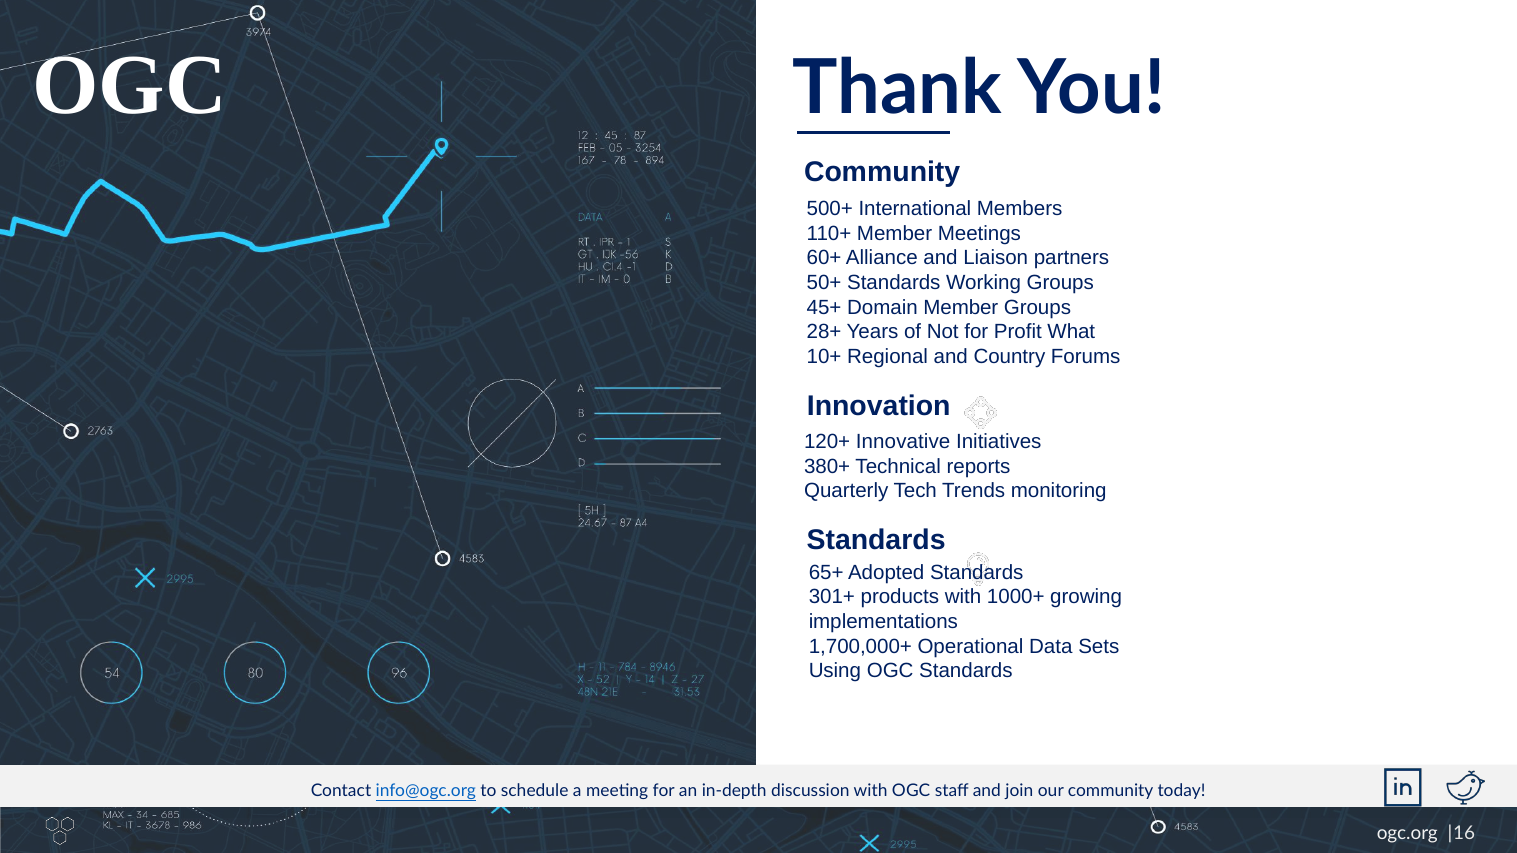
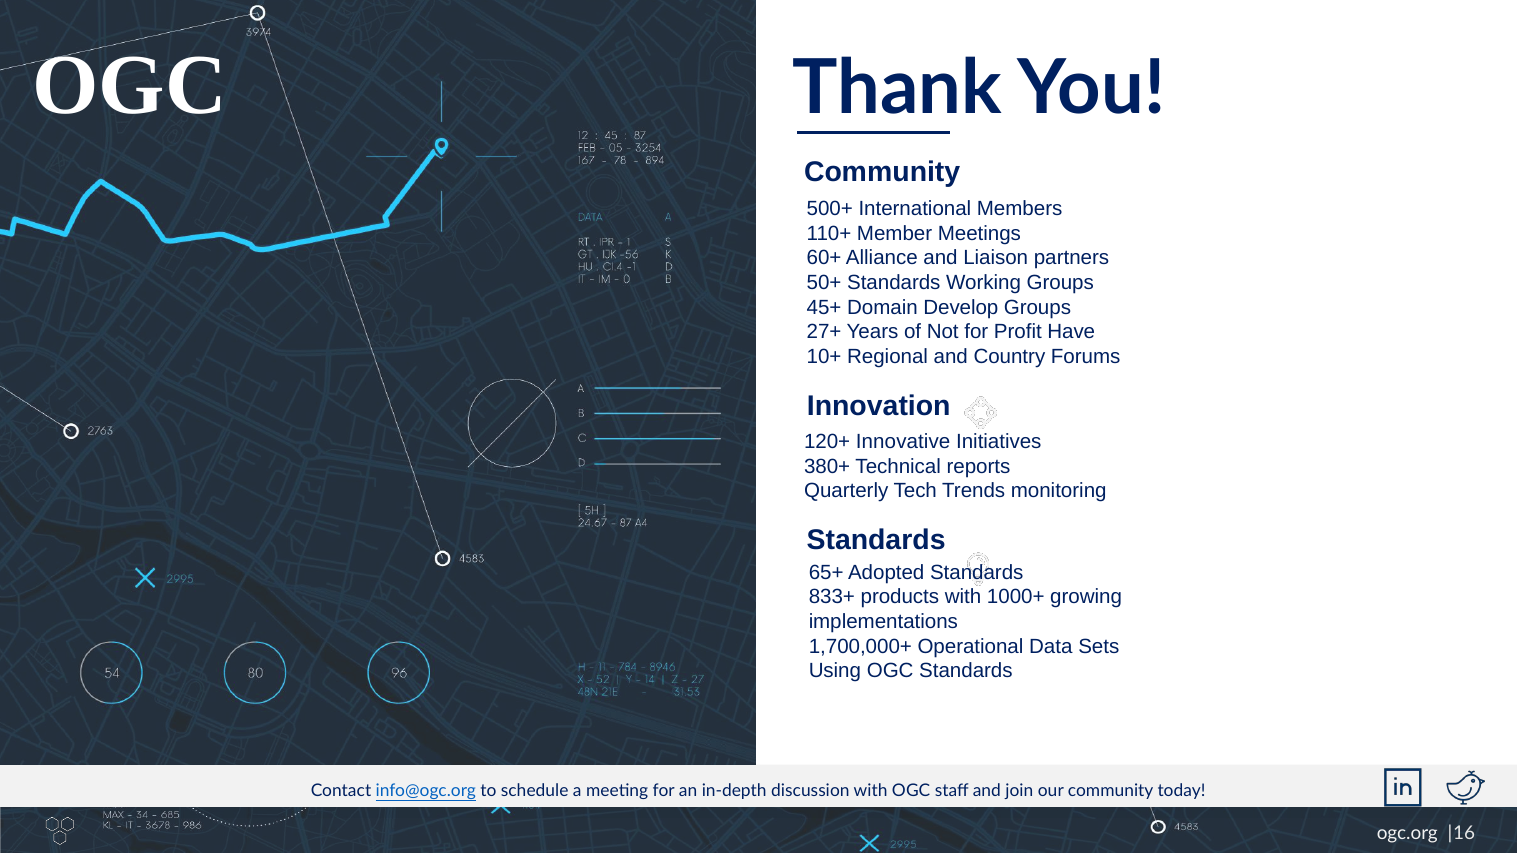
Domain Member: Member -> Develop (961, 307)
28+: 28+ -> 27+ (824, 332)
What: What -> Have (1071, 332)
301+: 301+ -> 833+ (832, 597)
